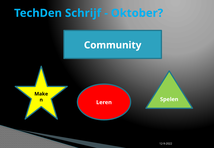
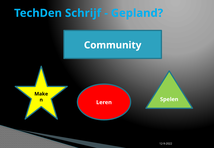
Oktober: Oktober -> Gepland (137, 13)
